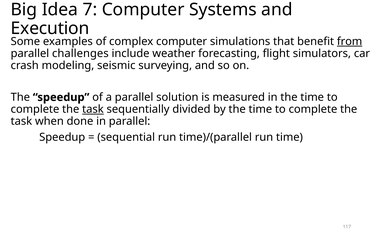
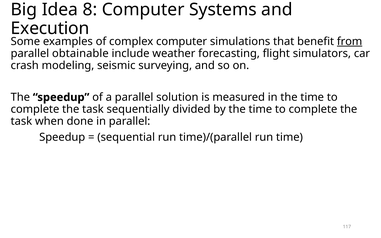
7: 7 -> 8 (90, 10)
challenges: challenges -> obtainable (80, 53)
task underline: present -> none (93, 109)
